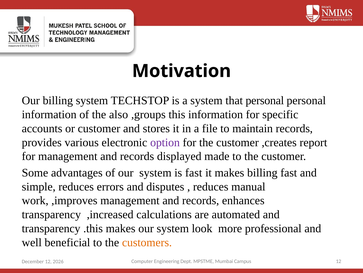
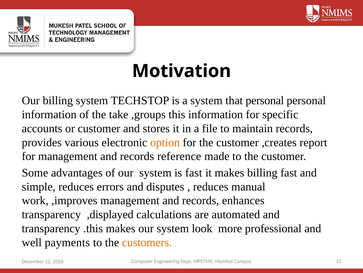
also: also -> take (119, 114)
option colour: purple -> orange (165, 142)
displayed: displayed -> reference (179, 156)
,increased: ,increased -> ,displayed (110, 214)
beneficial: beneficial -> payments (67, 242)
